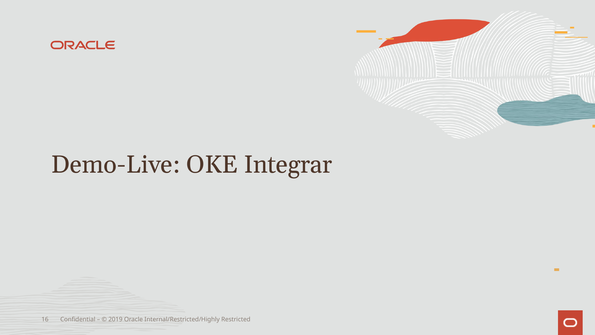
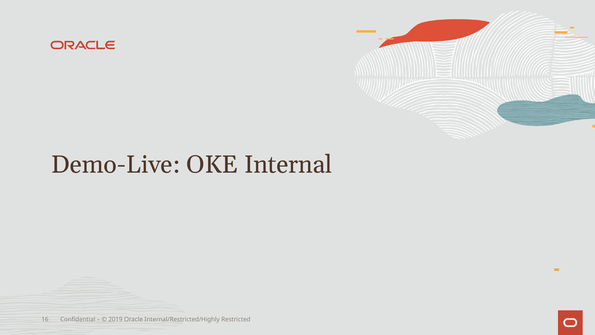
Integrar: Integrar -> Internal (288, 164)
